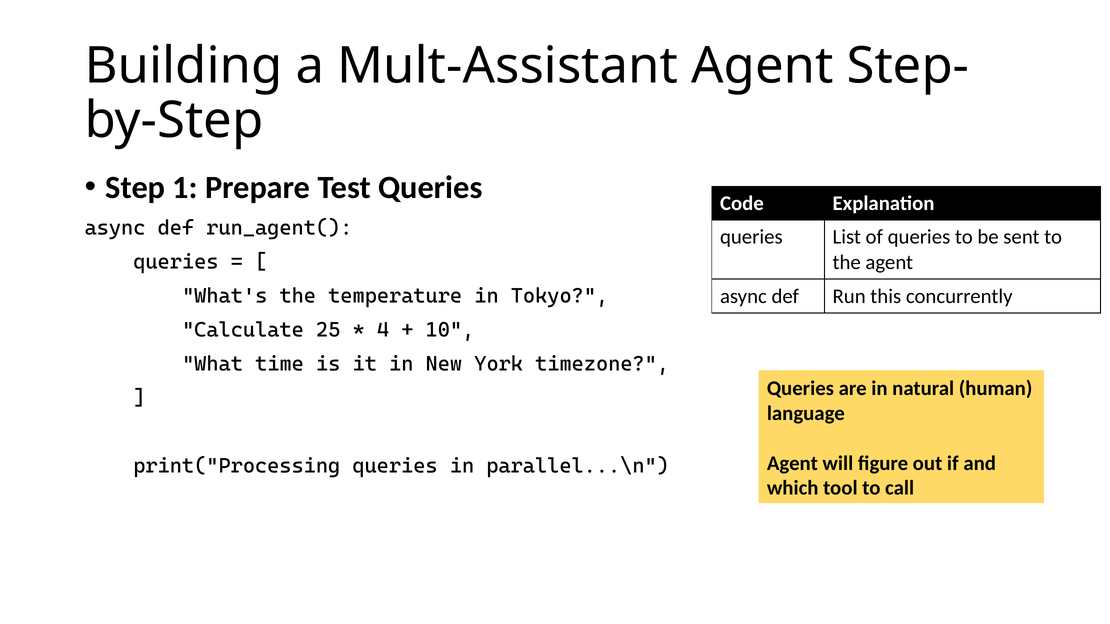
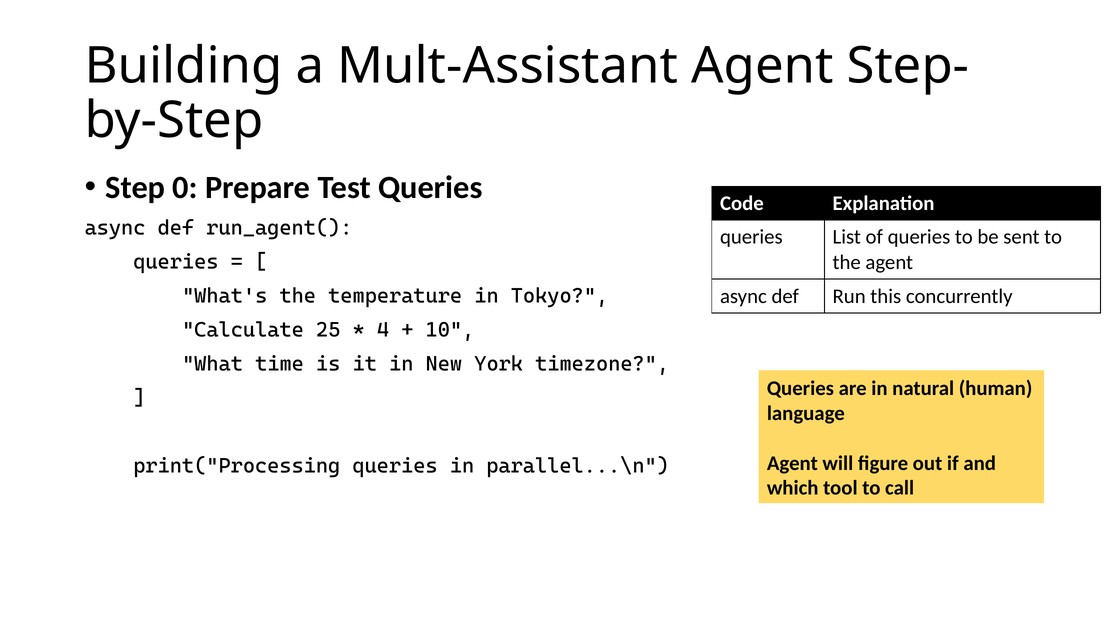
1: 1 -> 0 (185, 188)
